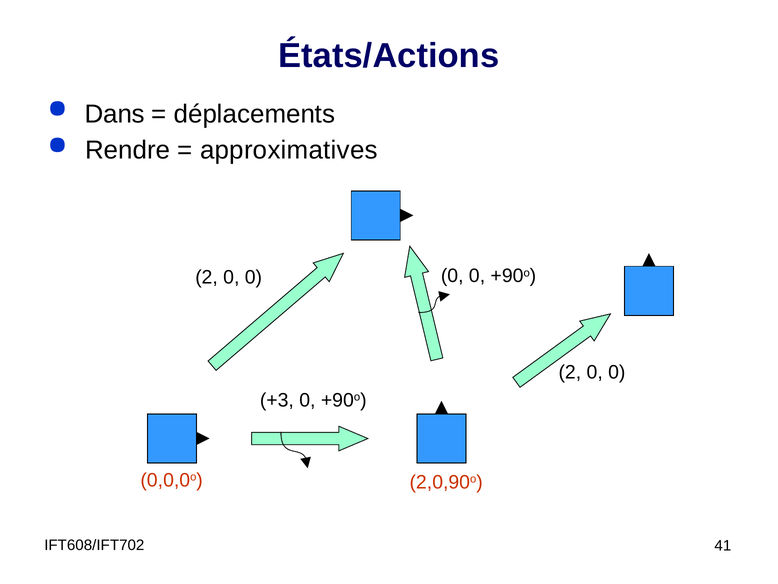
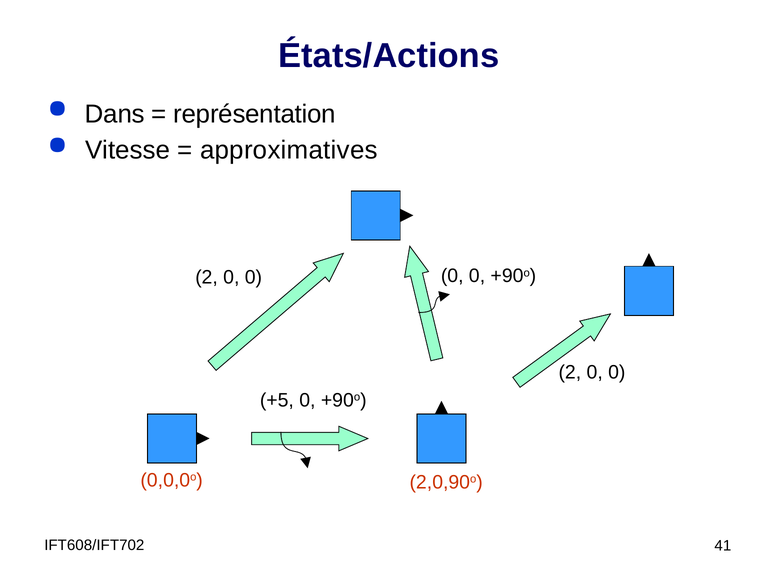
déplacements: déplacements -> représentation (255, 114)
Rendre: Rendre -> Vitesse (128, 150)
+3: +3 -> +5 (277, 400)
